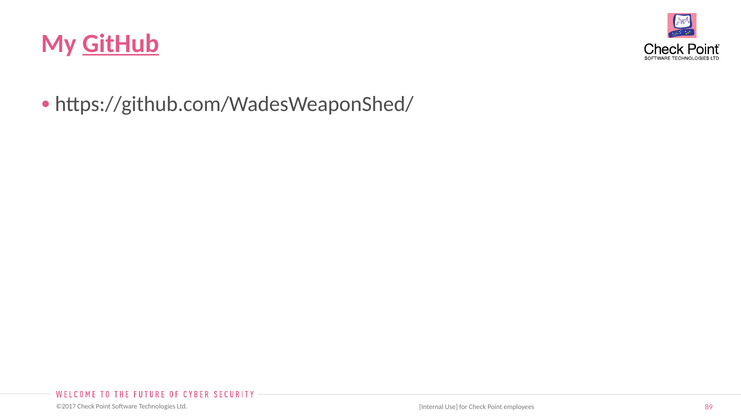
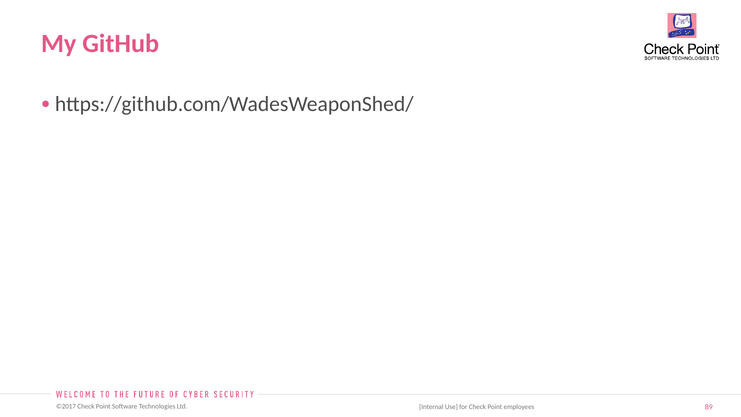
GitHub underline: present -> none (121, 44)
